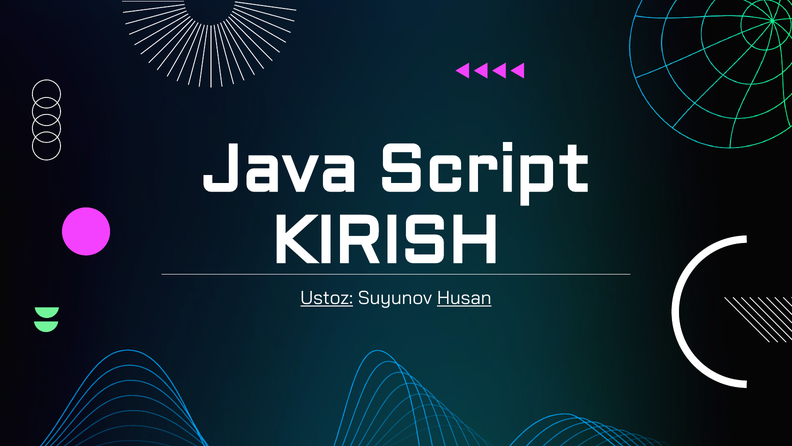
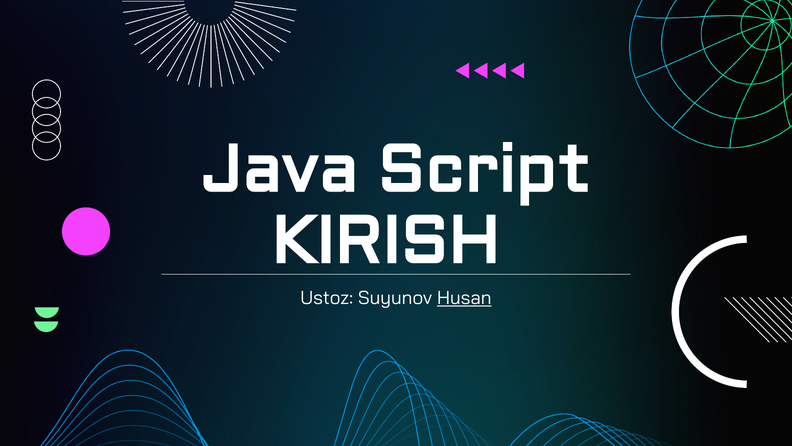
Ustoz underline: present -> none (327, 298)
